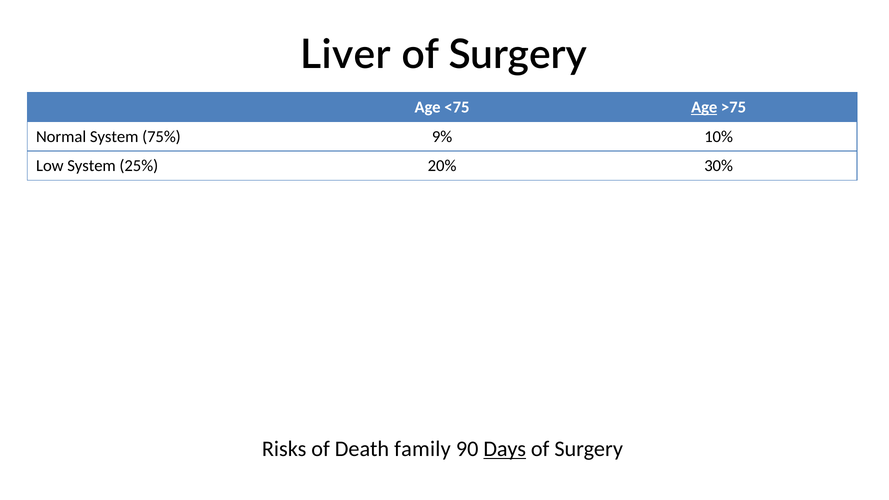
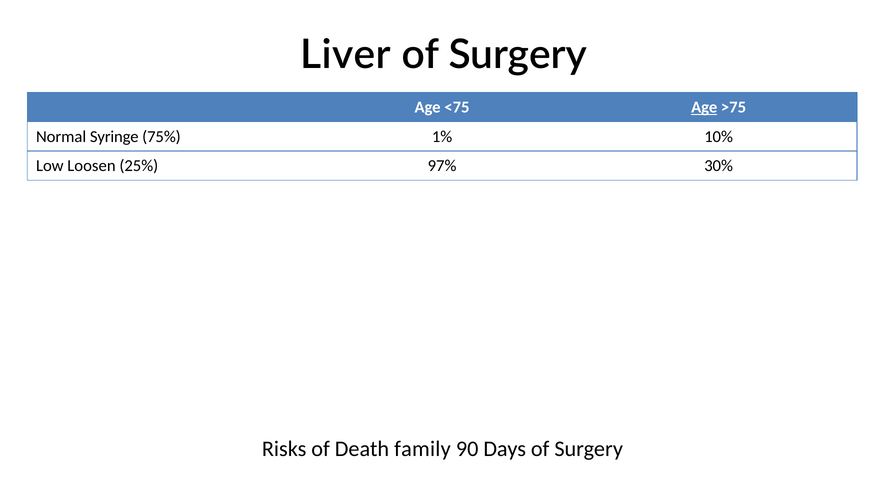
Normal System: System -> Syringe (114, 137)
9%: 9% -> 1% (442, 137)
Low System: System -> Loosen (91, 166)
20%: 20% -> 97% (442, 166)
Days underline: present -> none (505, 449)
